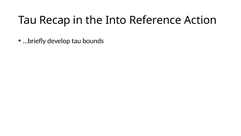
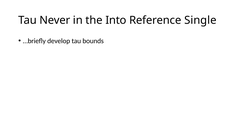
Recap: Recap -> Never (55, 20)
Action: Action -> Single (200, 20)
